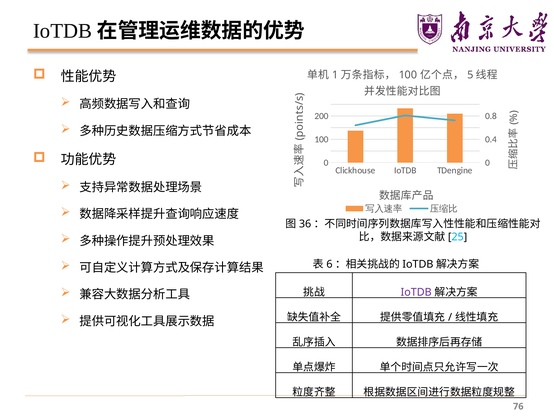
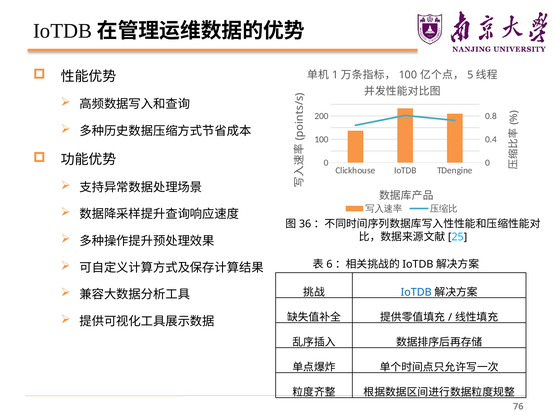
IoTDB colour: purple -> blue (416, 292)
